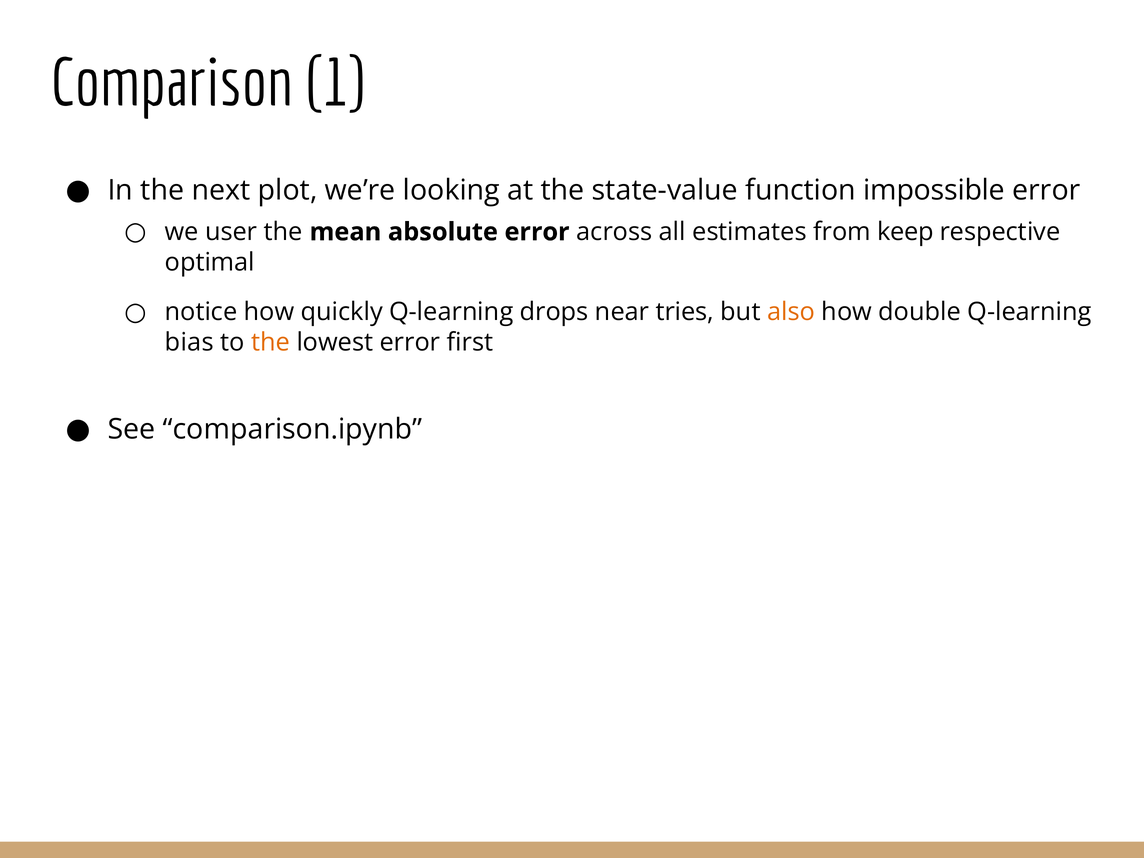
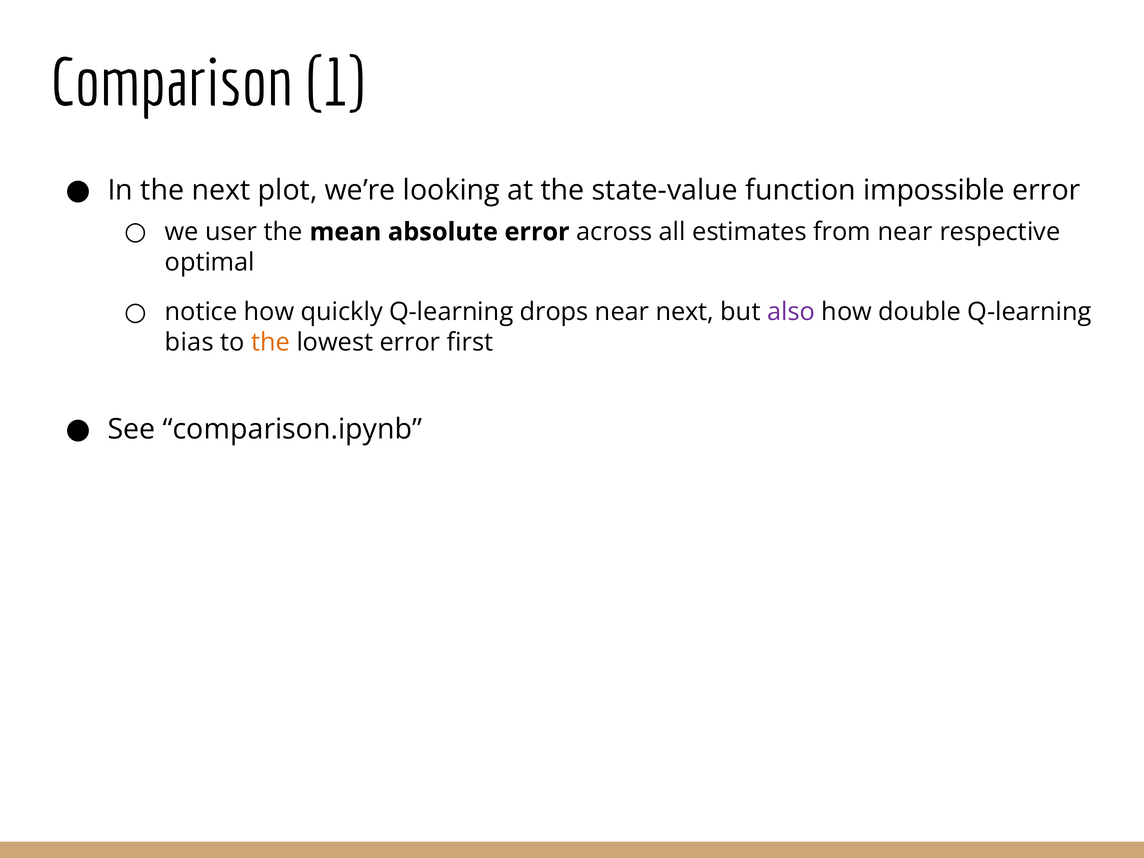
from keep: keep -> near (905, 232)
near tries: tries -> next (685, 312)
also colour: orange -> purple (791, 312)
